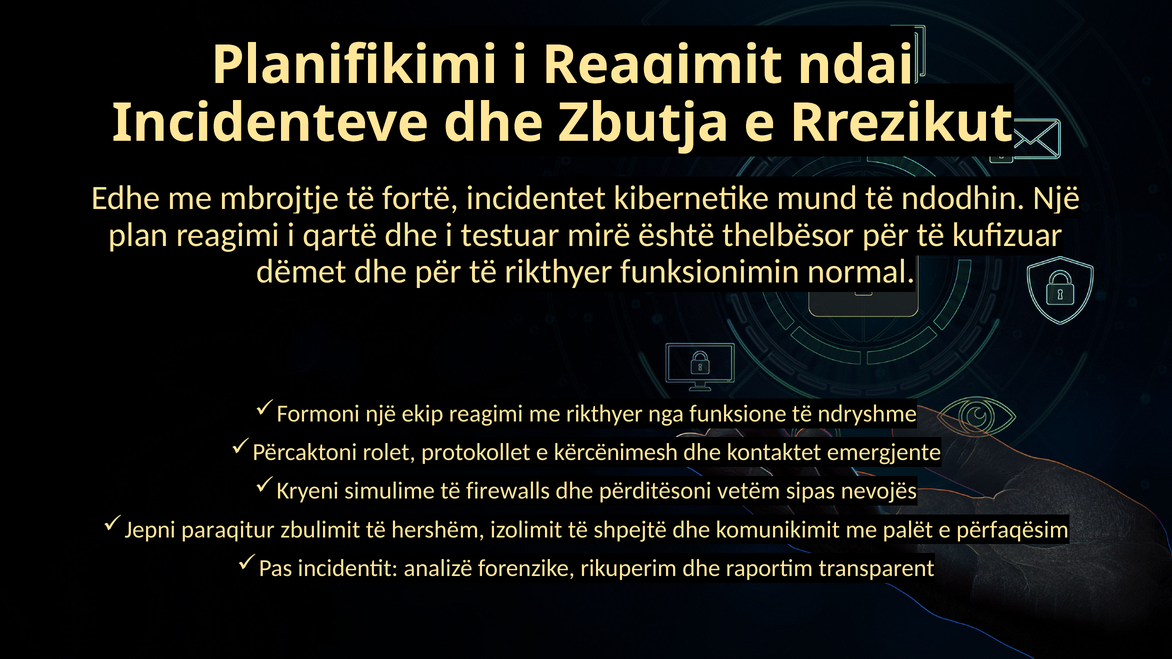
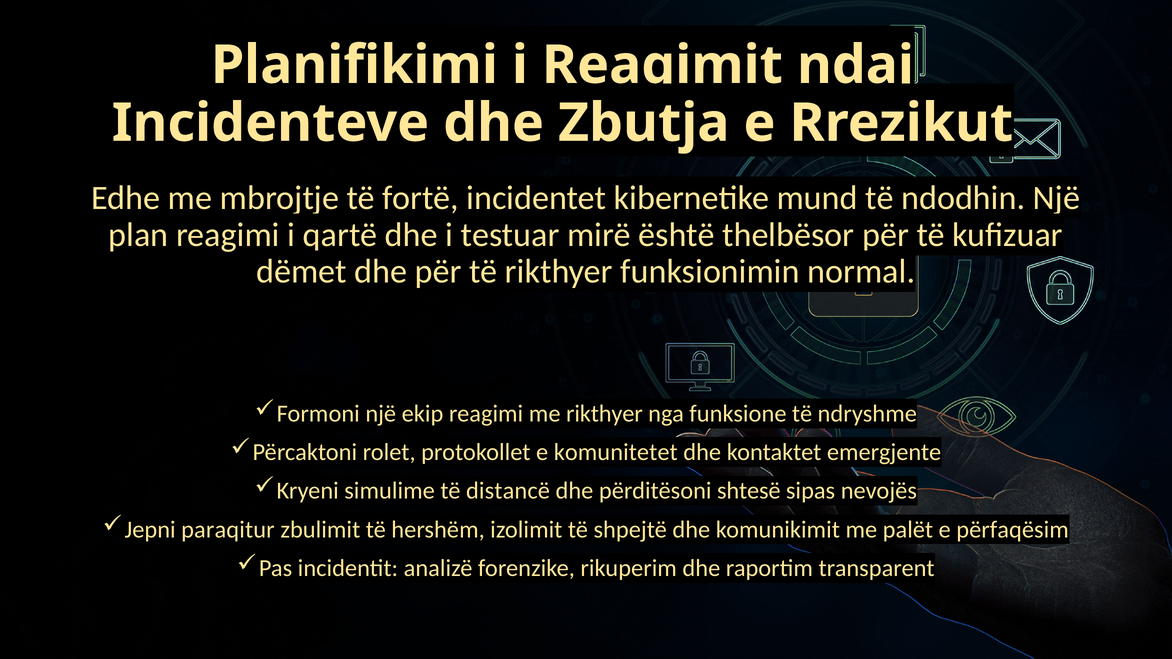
kërcënimesh: kërcënimesh -> komunitetet (616, 452)
firewalls: firewalls -> distancë (508, 491)
vetëm: vetëm -> shtesë (749, 491)
